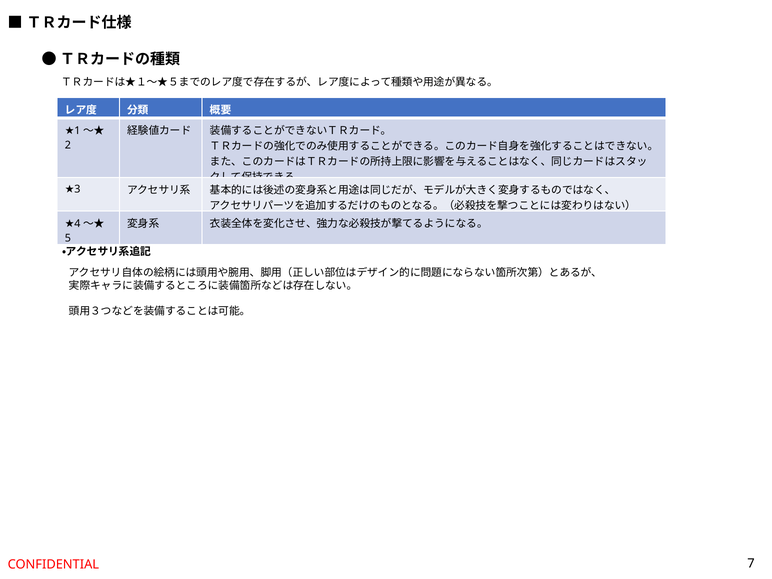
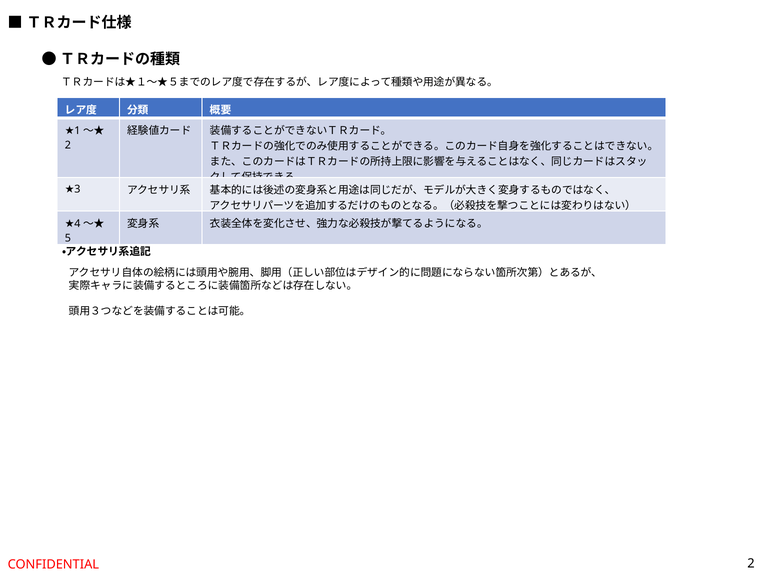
CONFIDENTIAL 7: 7 -> 2 (751, 563)
